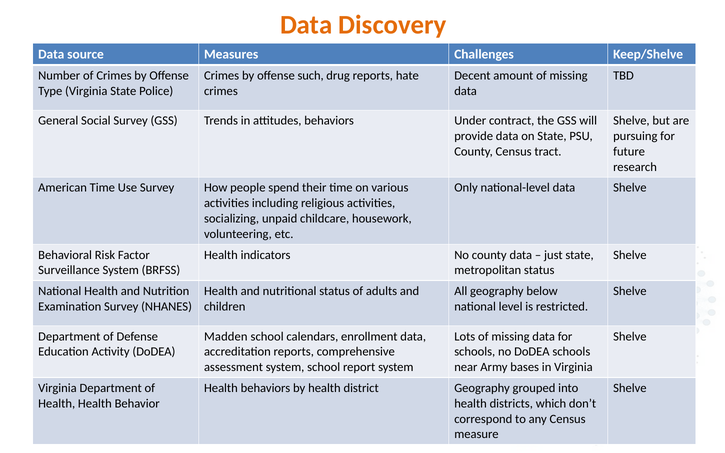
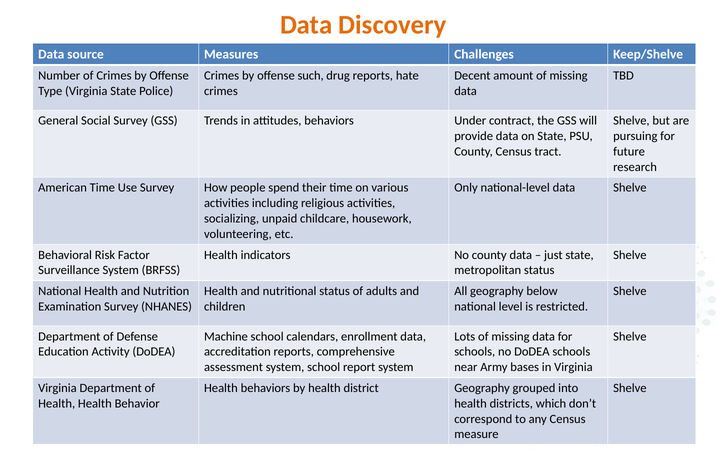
Madden: Madden -> Machine (226, 336)
